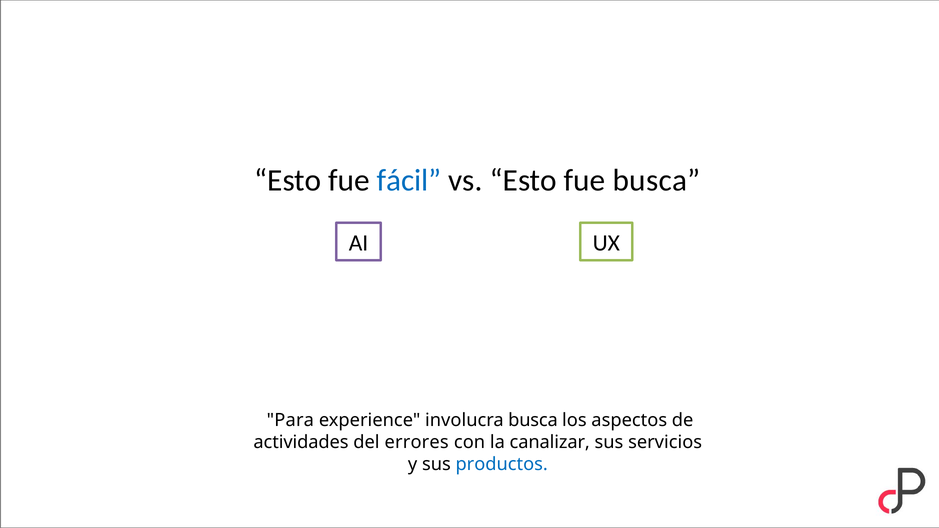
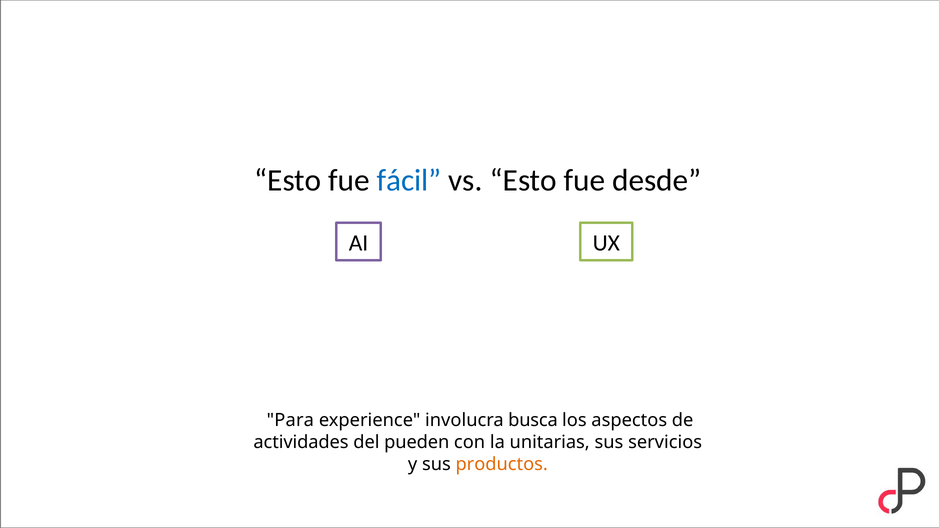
fue busca: busca -> desde (657, 180)
errores: errores -> pueden (417, 443)
canalizar: canalizar -> unitarias (550, 443)
productos colour: blue -> orange (502, 464)
